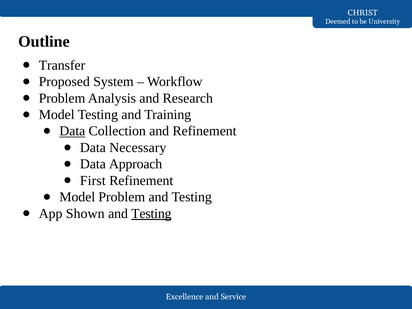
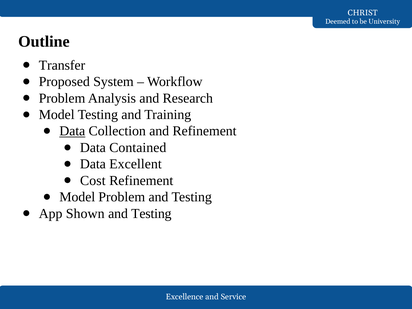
Necessary: Necessary -> Contained (138, 148)
Approach: Approach -> Excellent (135, 164)
First: First -> Cost (93, 181)
Testing underline: present -> none (151, 214)
